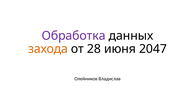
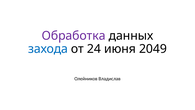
захода colour: orange -> blue (48, 49)
28: 28 -> 24 (94, 49)
2047: 2047 -> 2049 (153, 49)
